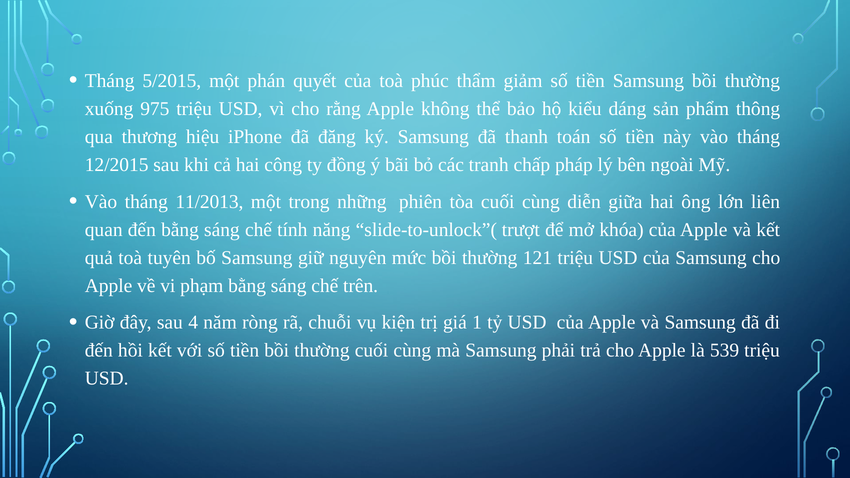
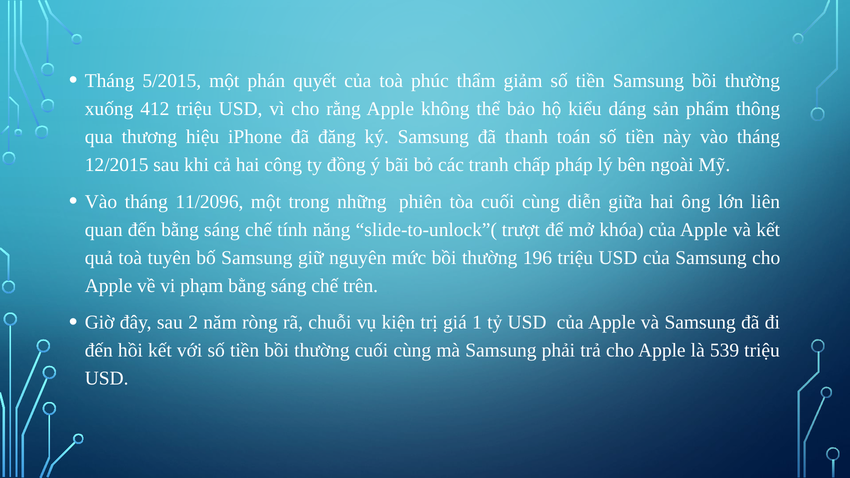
975: 975 -> 412 (155, 109)
11/2013: 11/2013 -> 11/2096 (209, 202)
121: 121 -> 196 (537, 258)
4: 4 -> 2 (193, 323)
